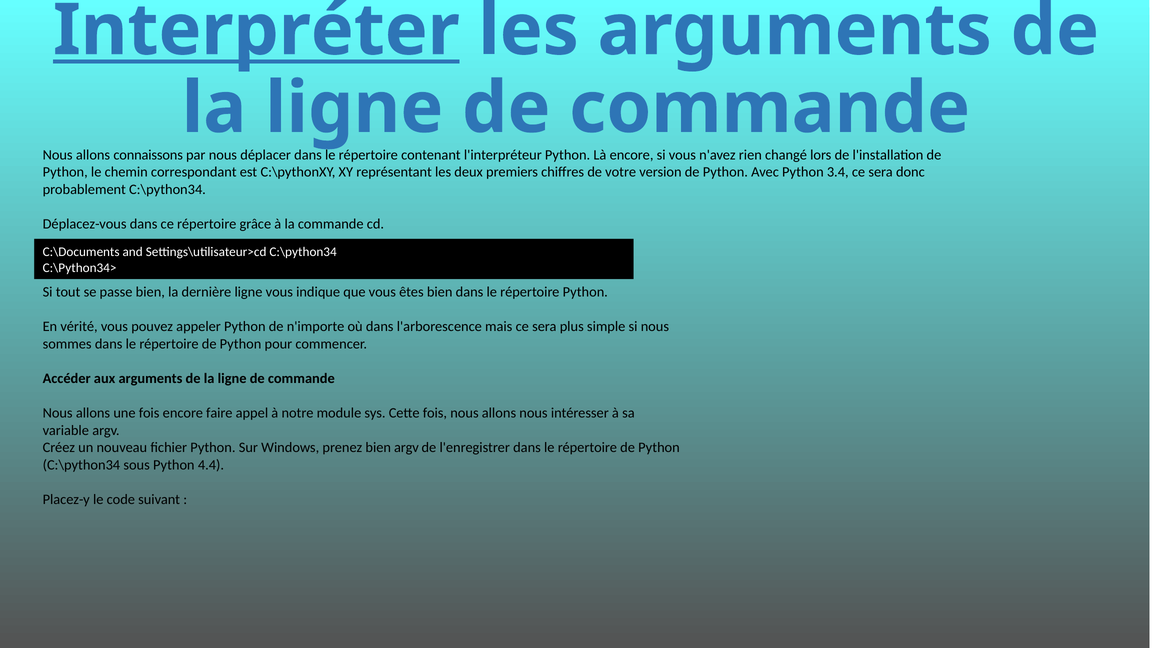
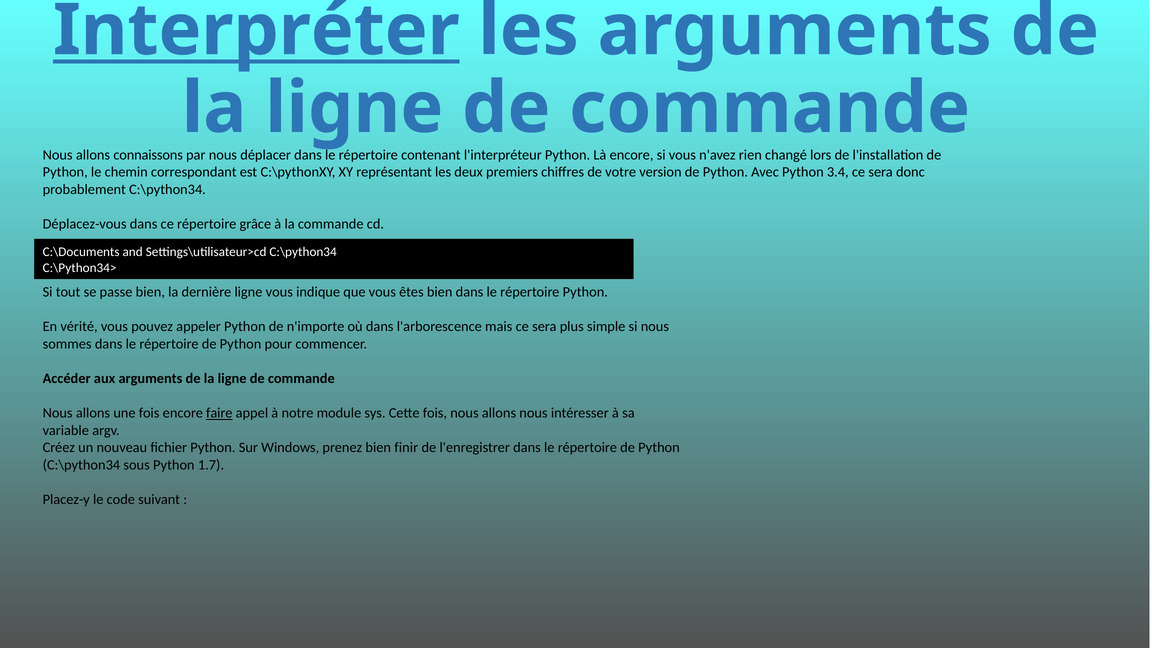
faire underline: none -> present (219, 413)
bien argv: argv -> finir (406, 448)
4.4: 4.4 -> 1.7 (211, 465)
